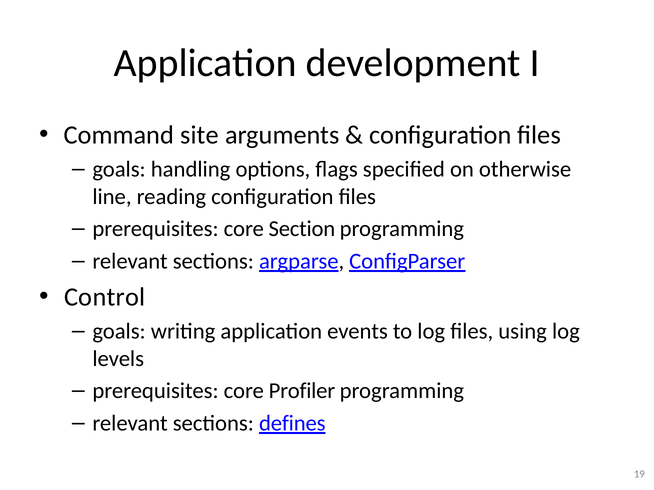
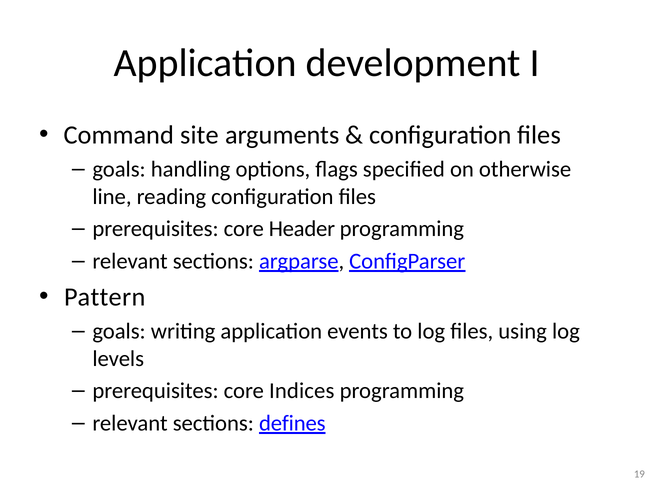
Section: Section -> Header (302, 229)
Control: Control -> Pattern (105, 298)
Profiler: Profiler -> Indices (302, 391)
